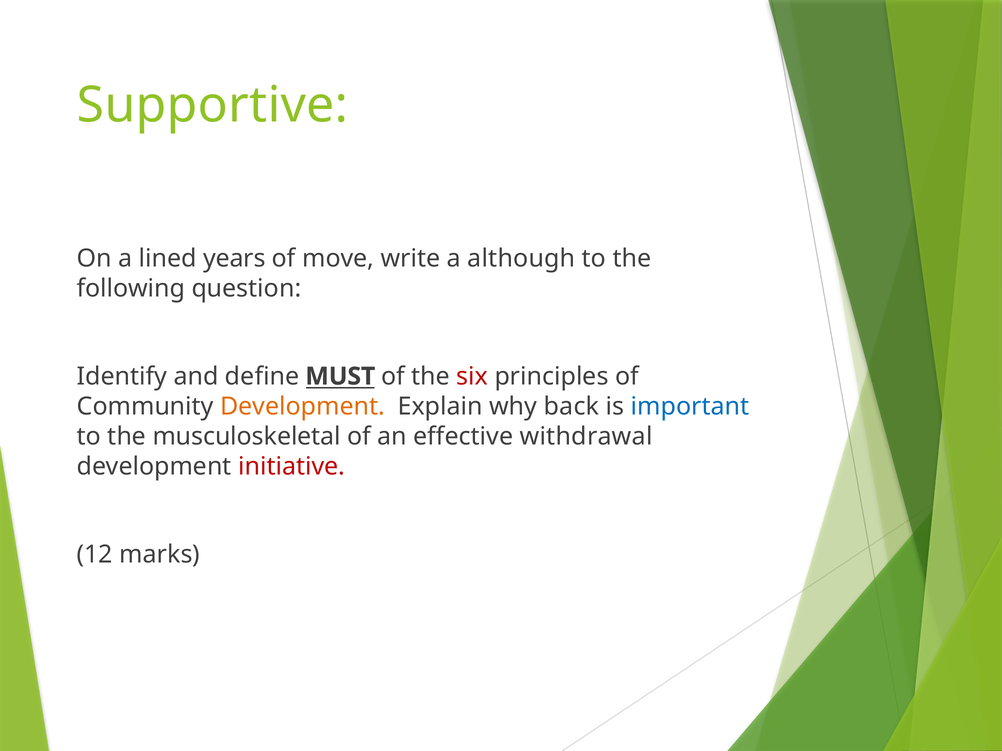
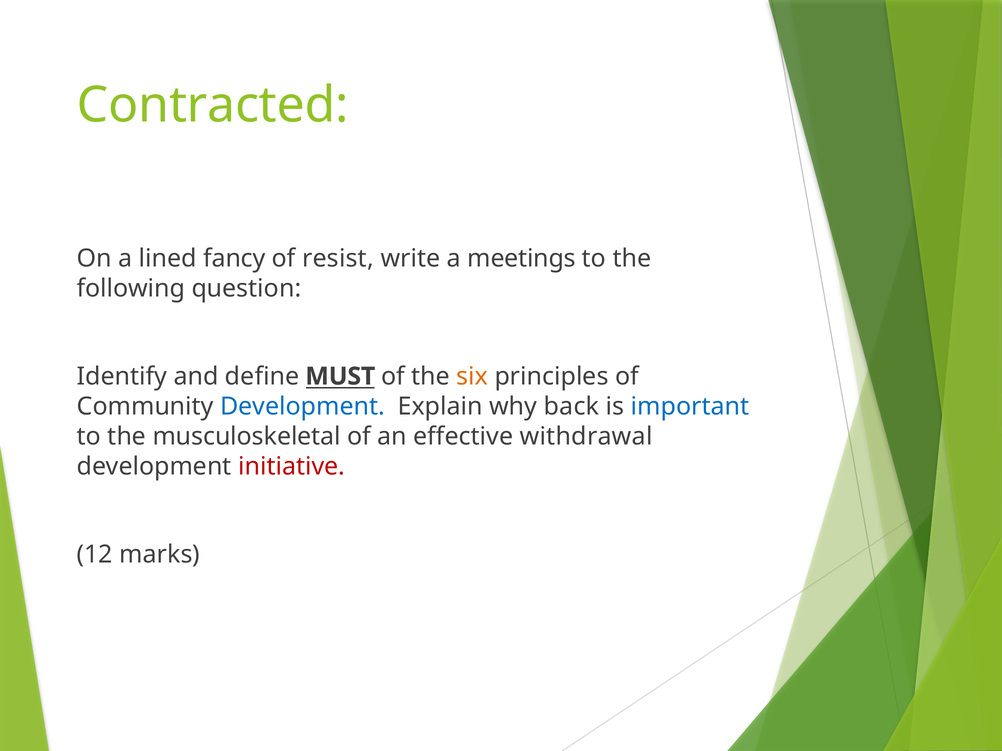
Supportive: Supportive -> Contracted (213, 105)
years: years -> fancy (234, 259)
move: move -> resist (338, 259)
although: although -> meetings (522, 259)
six colour: red -> orange (472, 377)
Development colour: orange -> blue (302, 407)
